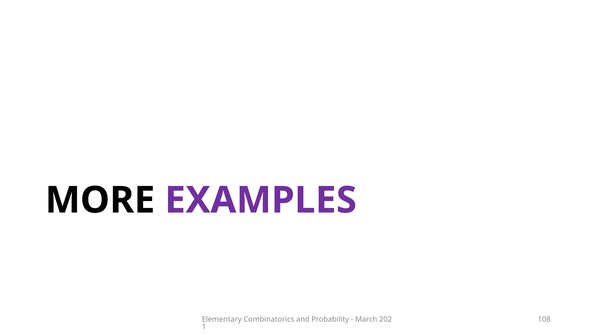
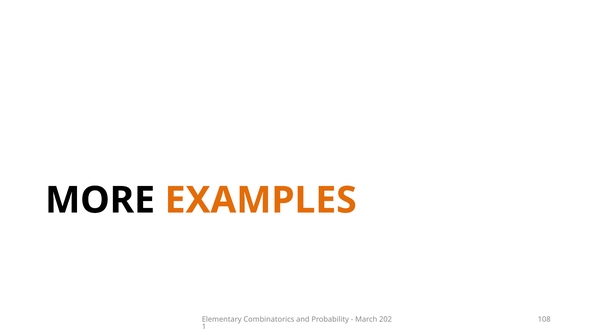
EXAMPLES colour: purple -> orange (261, 200)
